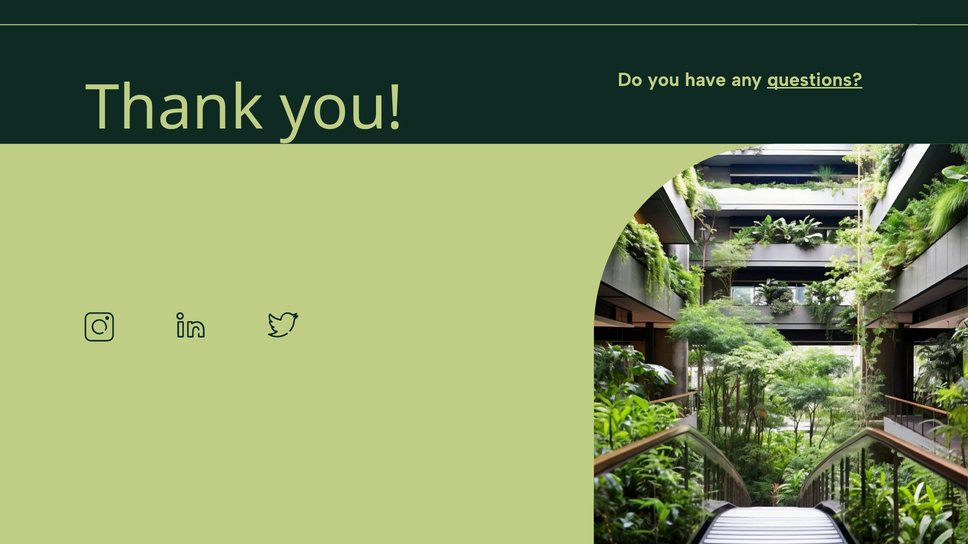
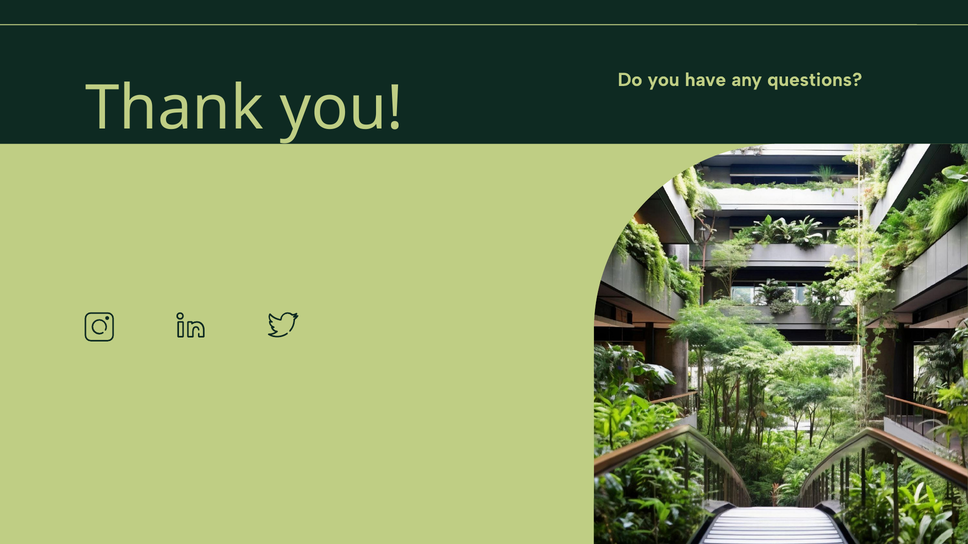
questions underline: present -> none (815, 80)
